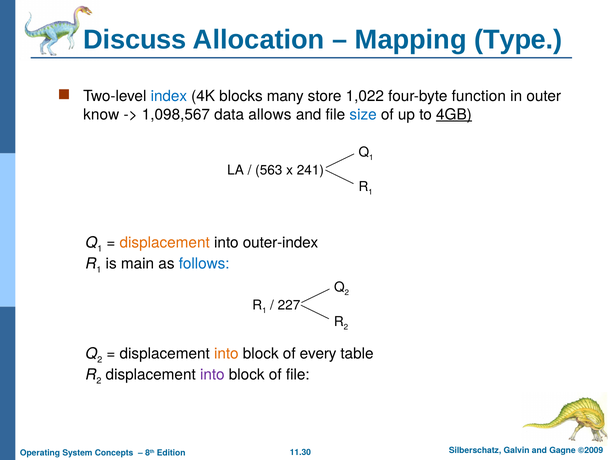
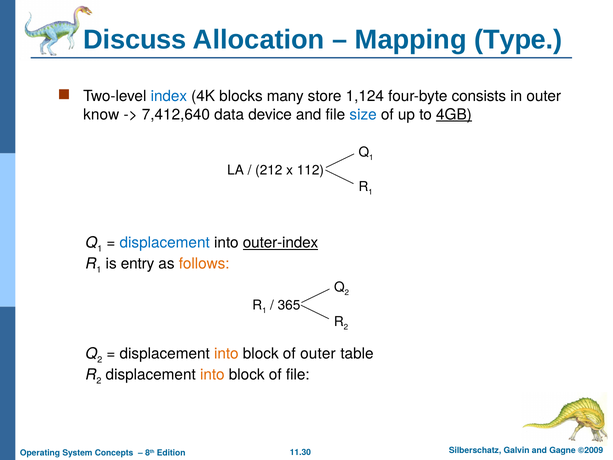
1,022: 1,022 -> 1,124 (365, 96)
function: function -> consists (479, 96)
1,098,567: 1,098,567 -> 7,412,640 (176, 114)
allows: allows -> device (270, 114)
563: 563 -> 212 (269, 170)
241: 241 -> 112 (310, 170)
displacement colour: orange -> blue (165, 243)
outer-index underline: none -> present (281, 243)
main: main -> entry (138, 263)
follows colour: blue -> orange (204, 263)
227: 227 -> 365 (289, 305)
of every: every -> outer (318, 354)
into colour: purple -> orange (212, 374)
